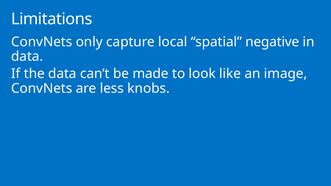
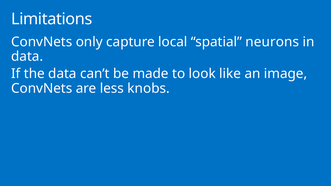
negative: negative -> neurons (272, 42)
